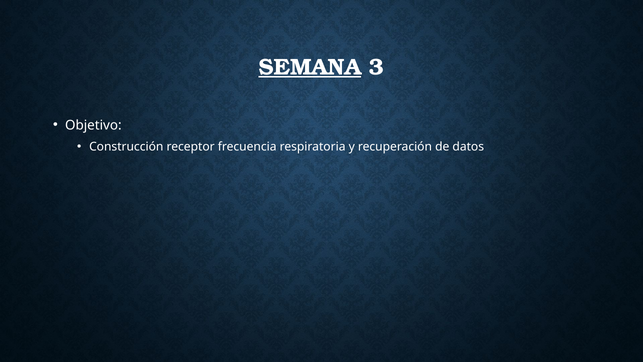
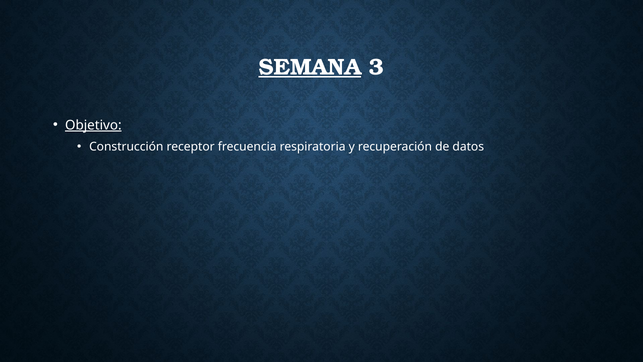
Objetivo underline: none -> present (93, 125)
